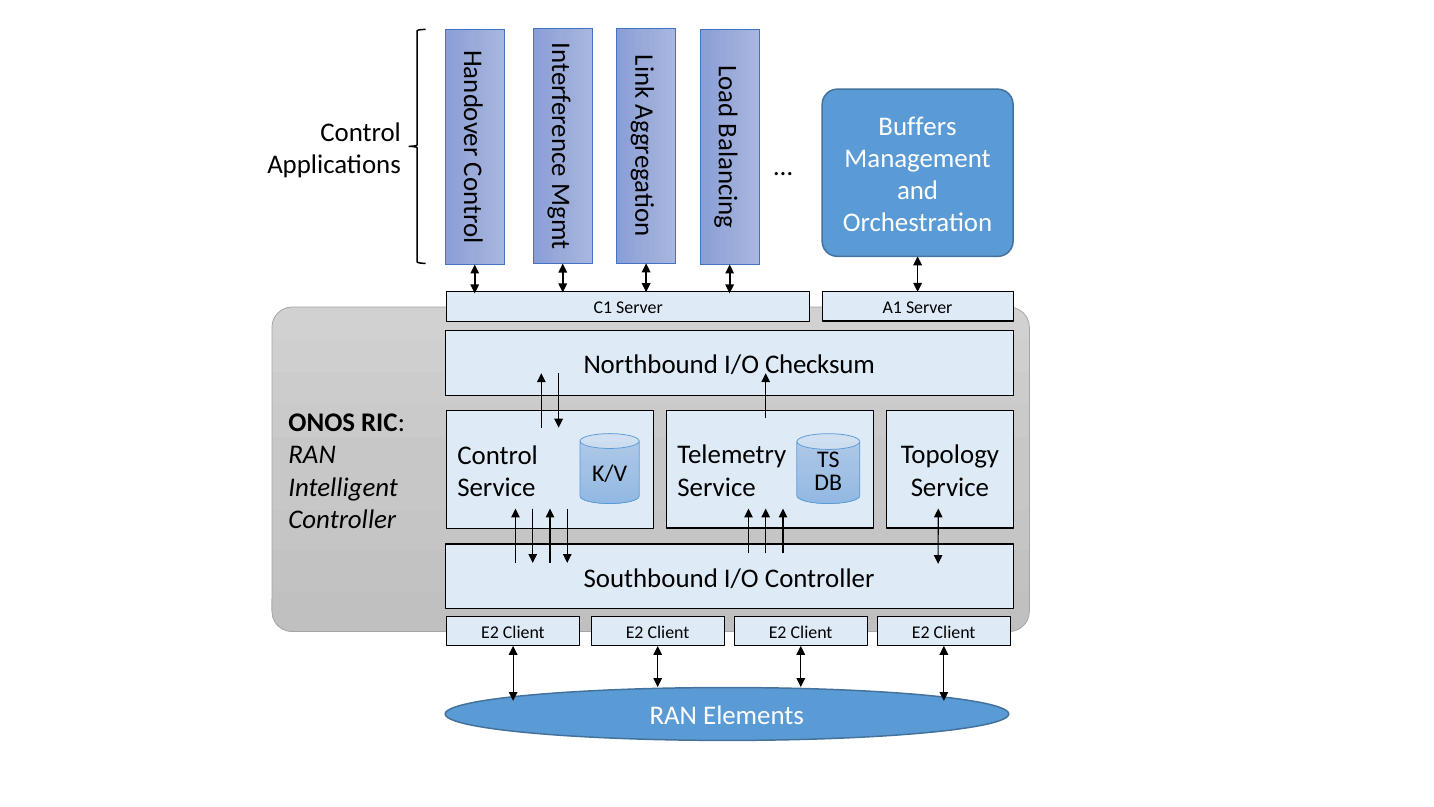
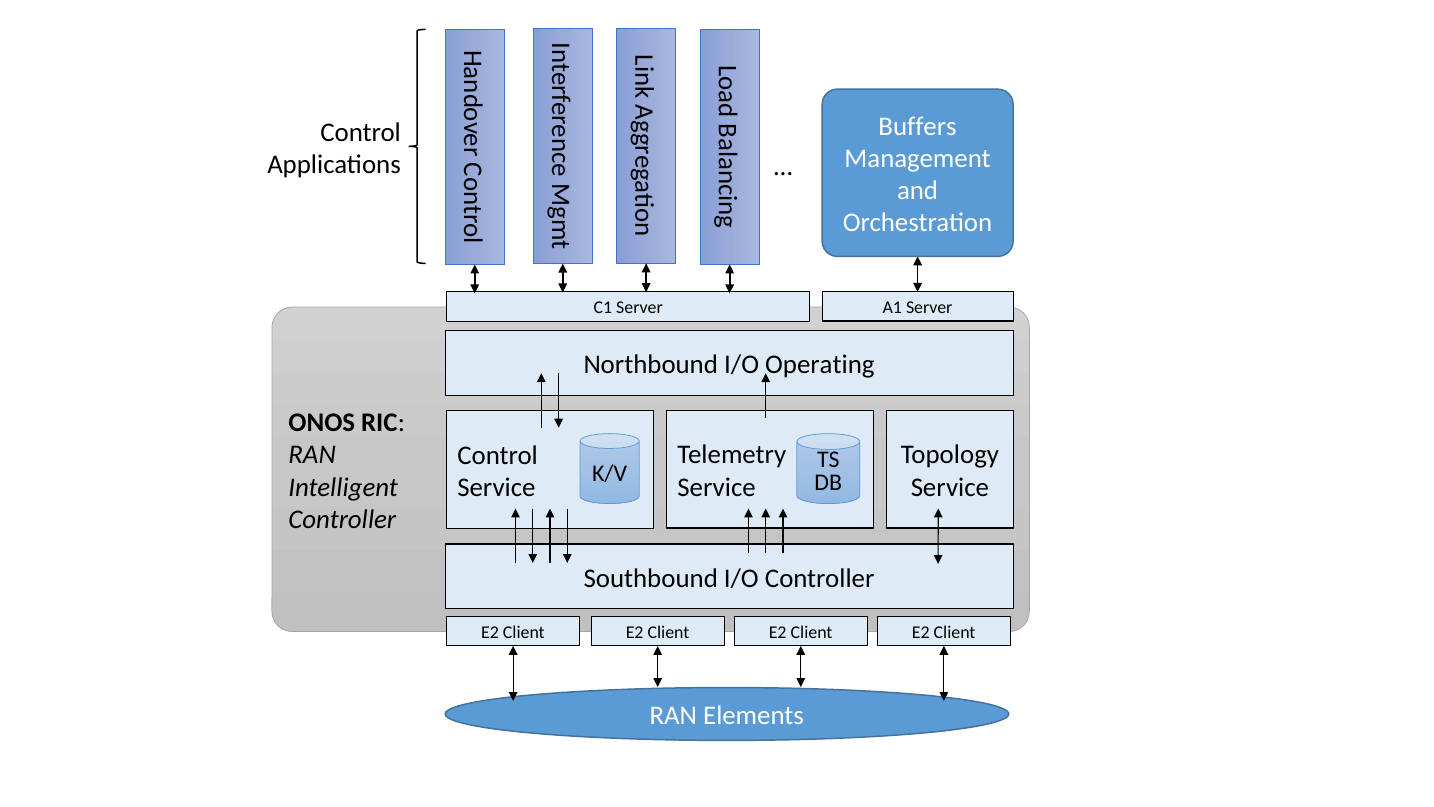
Checksum: Checksum -> Operating (820, 365)
